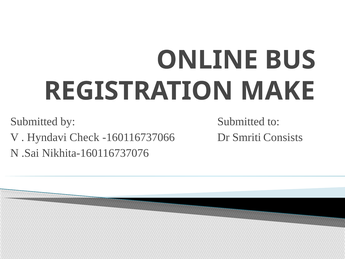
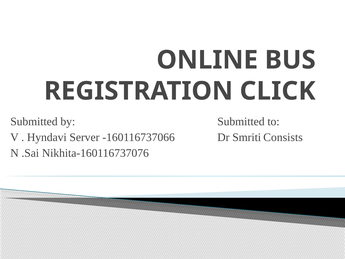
MAKE: MAKE -> CLICK (278, 91)
Check: Check -> Server (84, 137)
